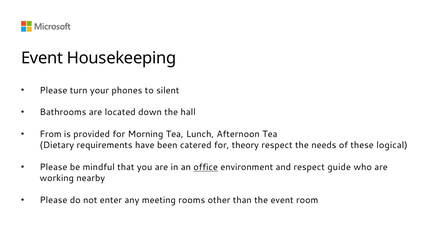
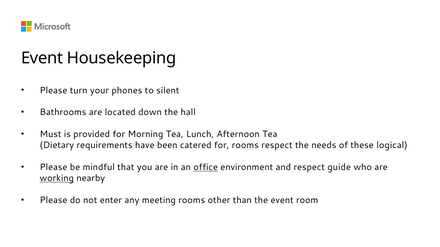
From: From -> Must (51, 135)
for theory: theory -> rooms (245, 146)
working underline: none -> present (57, 179)
